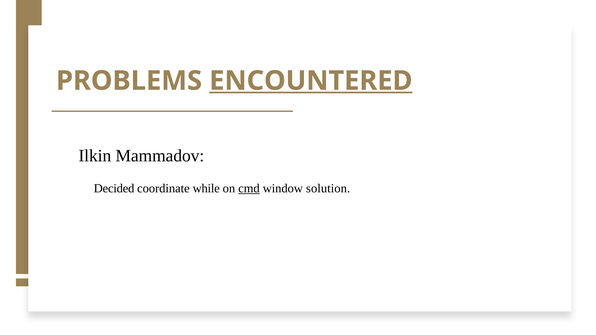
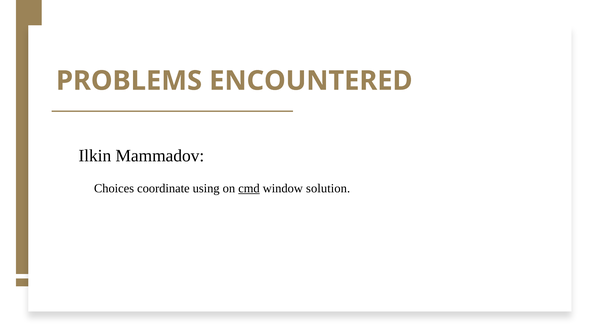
ENCOUNTERED underline: present -> none (311, 81)
Decided: Decided -> Choices (114, 188)
while: while -> using (206, 188)
